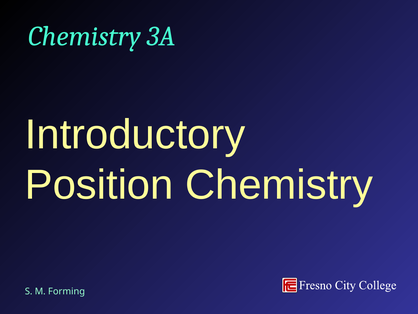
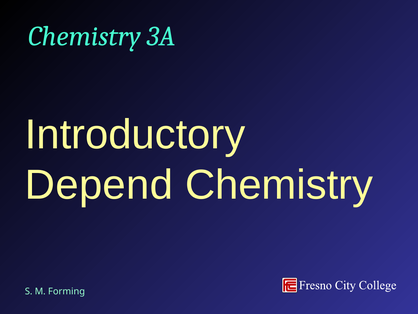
Position: Position -> Depend (99, 185)
